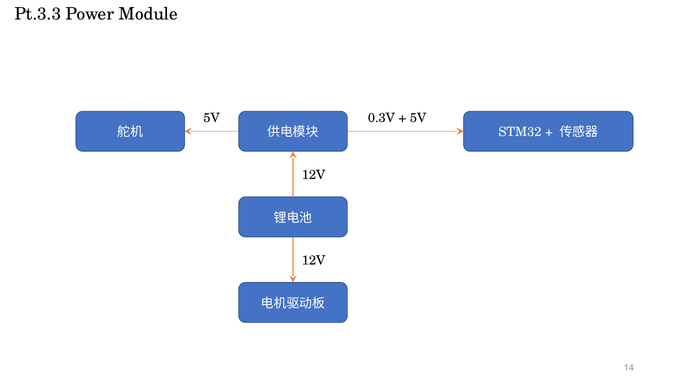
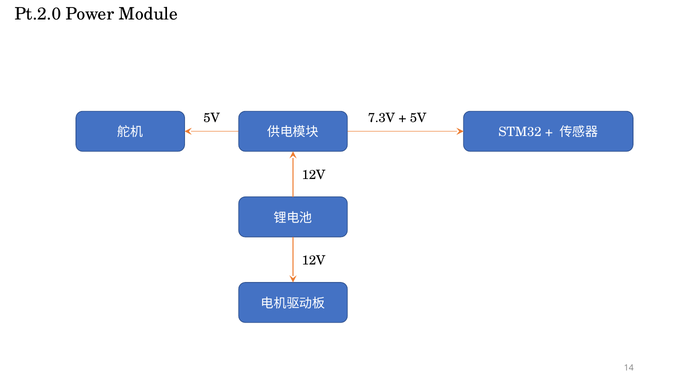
Pt.3.3: Pt.3.3 -> Pt.2.0 (38, 14)
0.3V: 0.3V -> 7.3V (381, 118)
